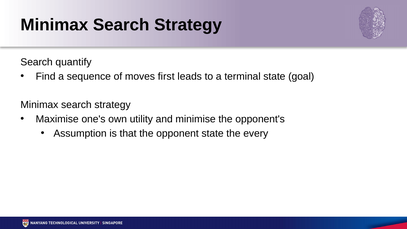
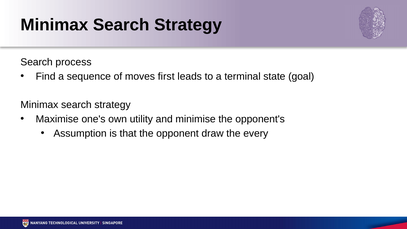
quantify: quantify -> process (74, 62)
opponent state: state -> draw (213, 133)
